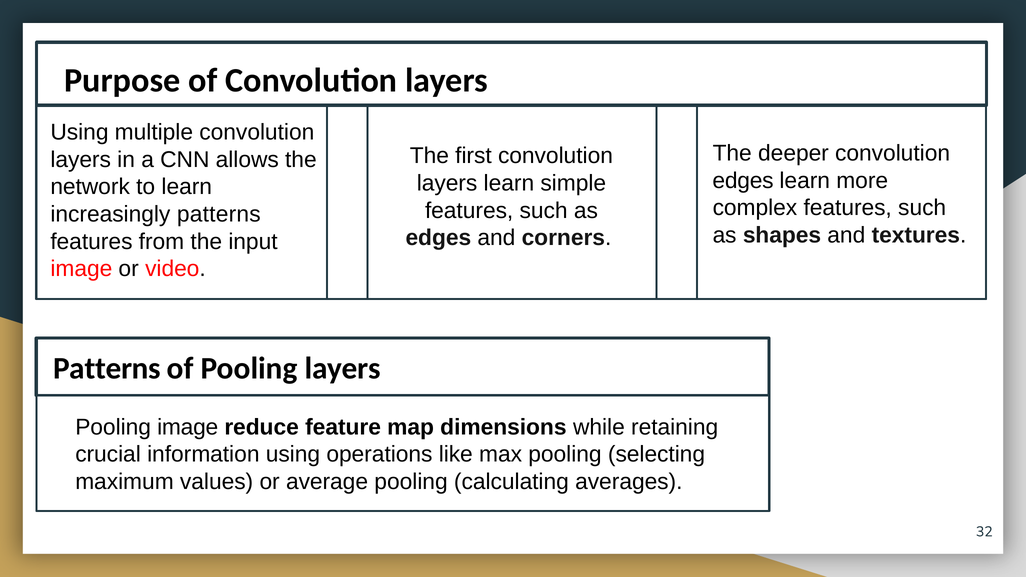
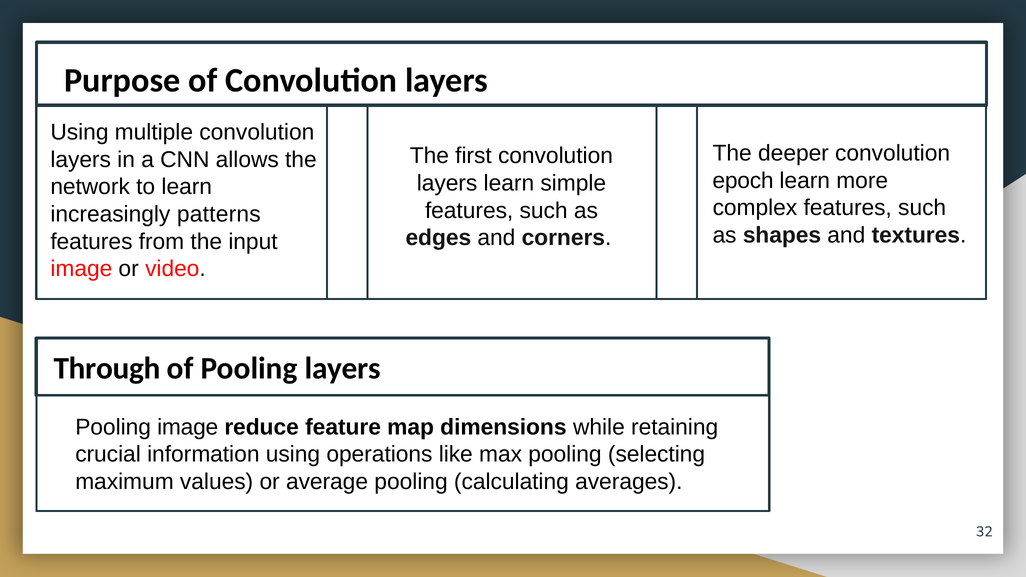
edges: edges -> epoch (743, 181)
Patterns: Patterns -> Through (107, 368)
